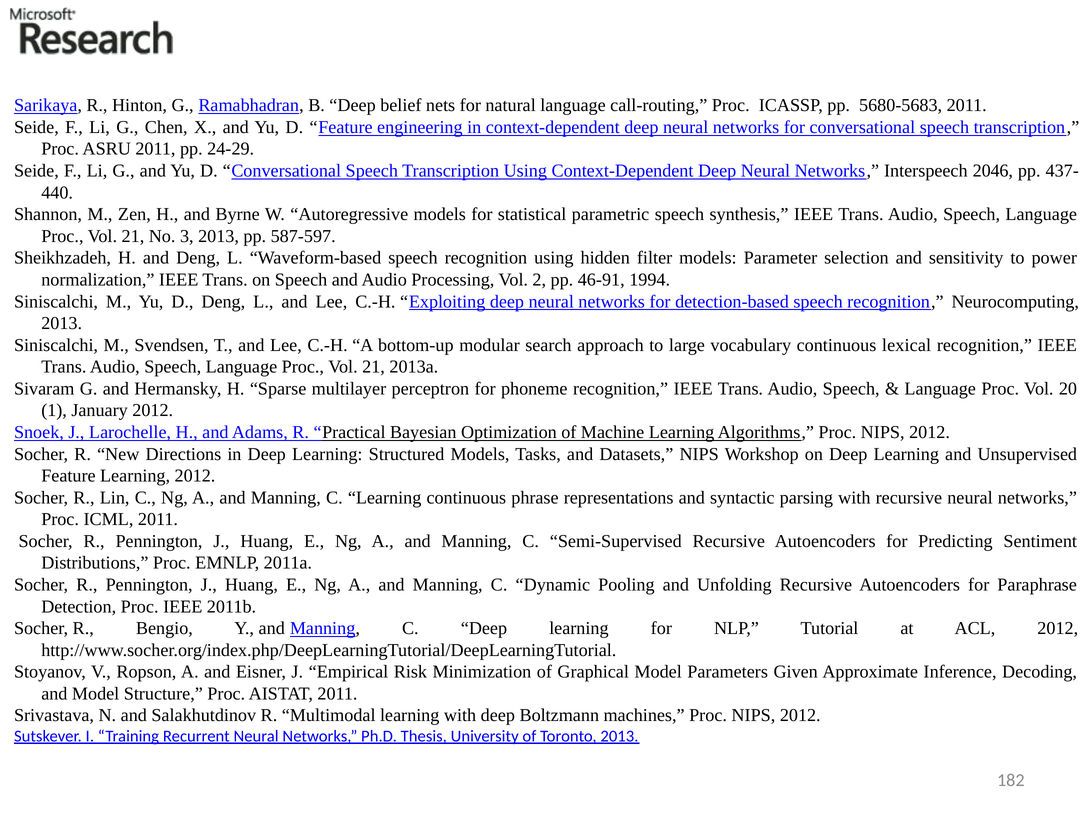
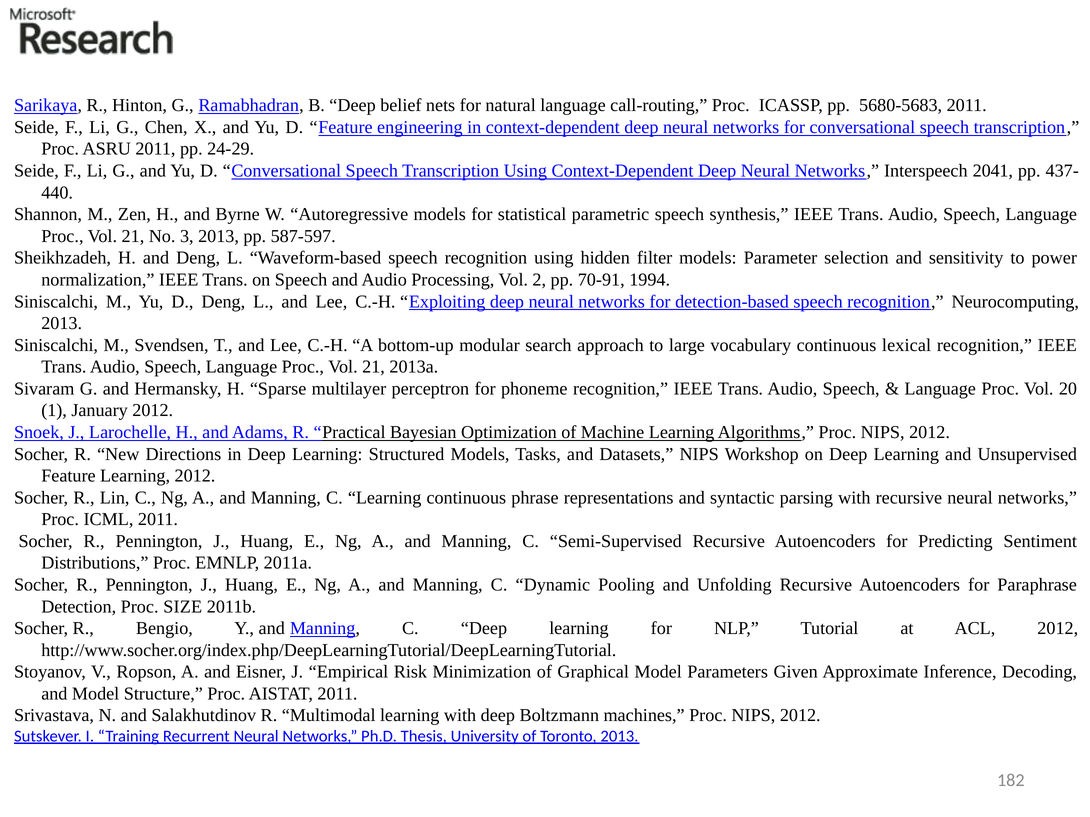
2046: 2046 -> 2041 (993, 171)
46-91: 46-91 -> 70-91 (601, 280)
Proc IEEE: IEEE -> SIZE (183, 607)
